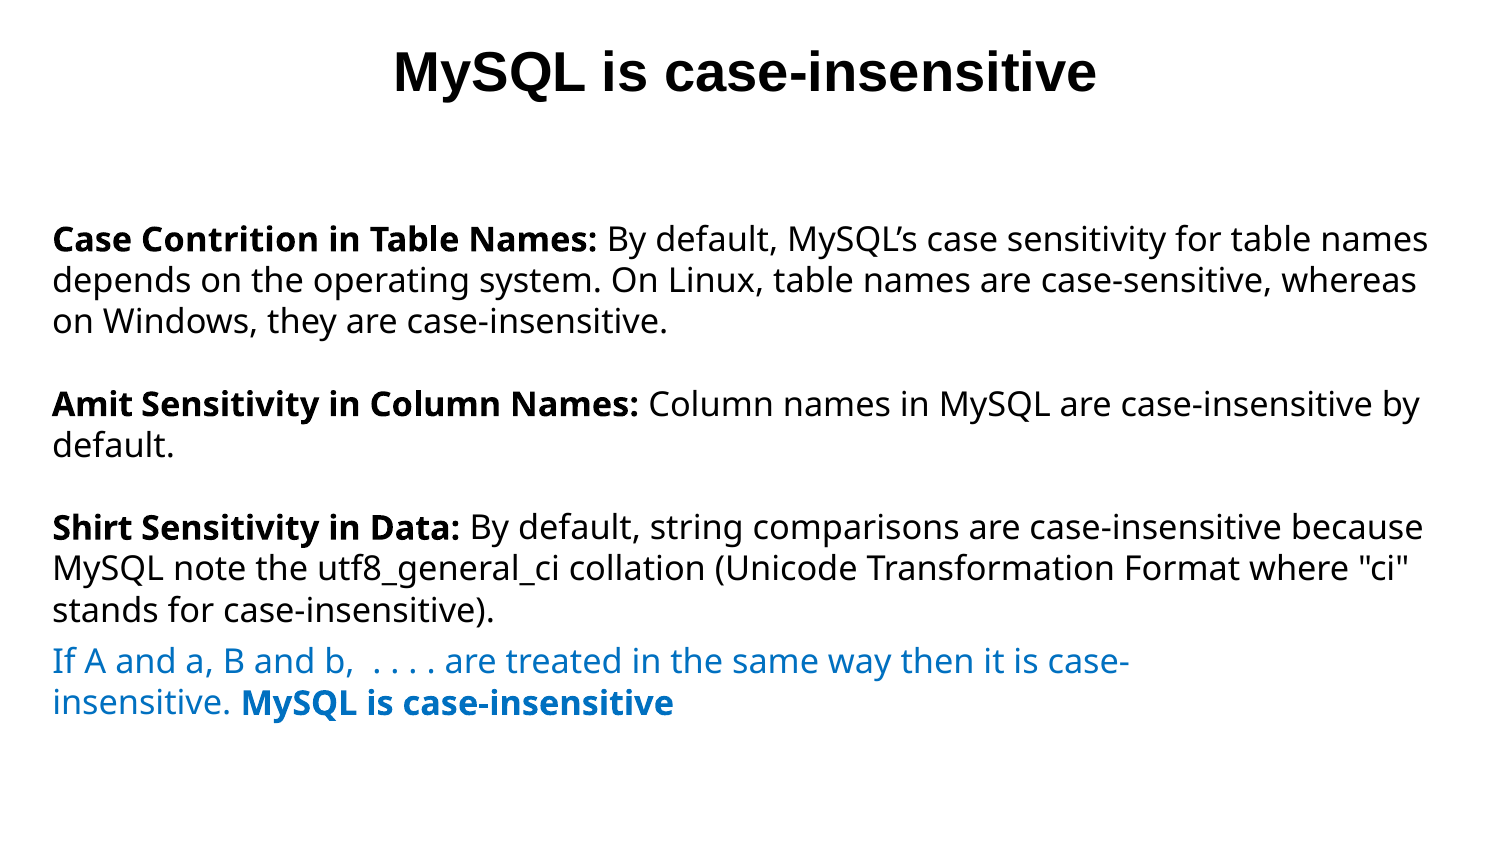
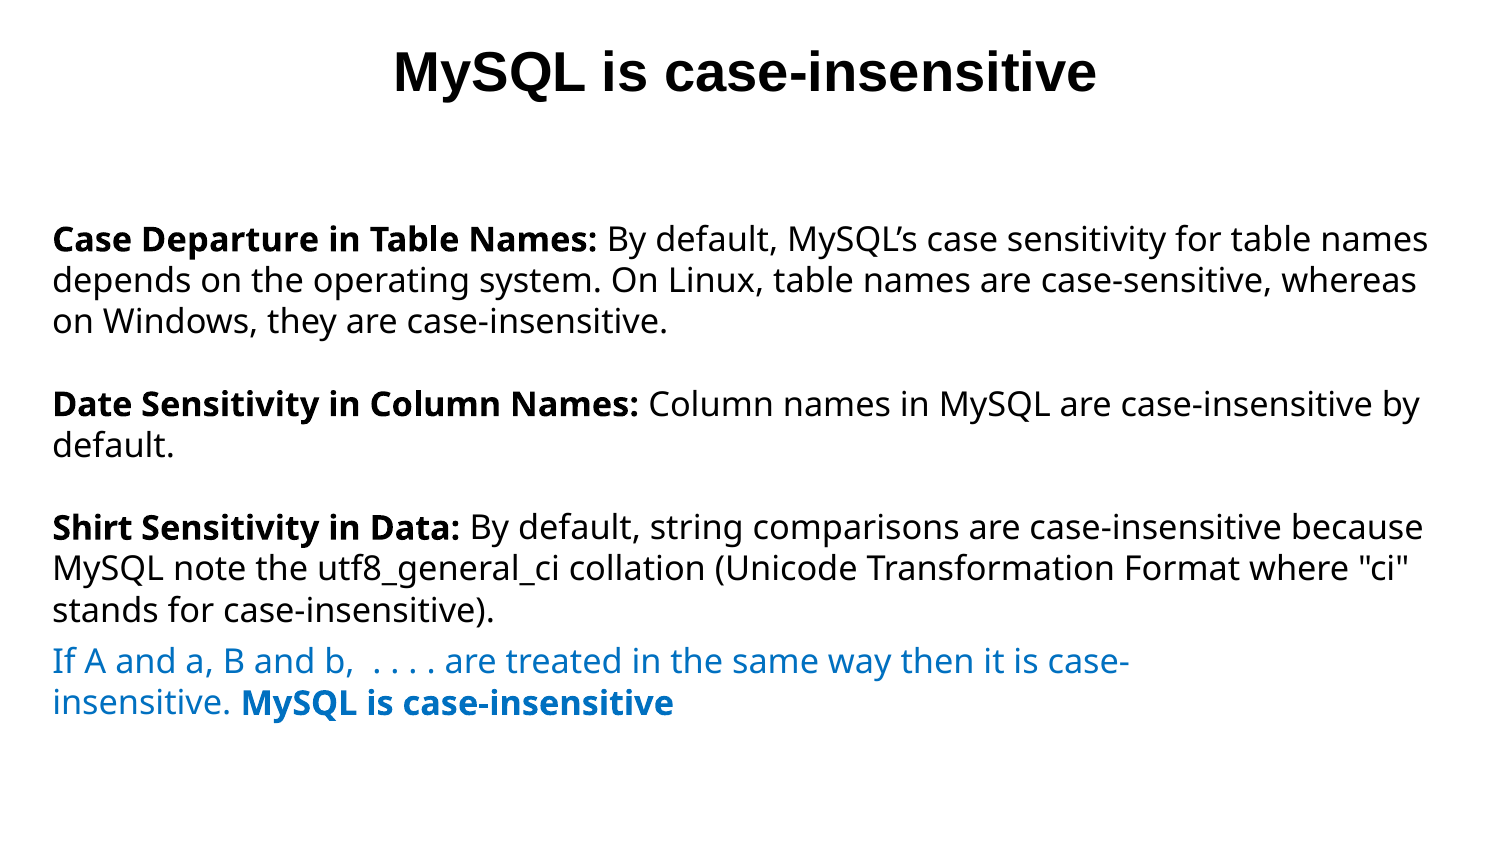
Contrition: Contrition -> Departure (230, 240)
Amit: Amit -> Date (92, 405)
